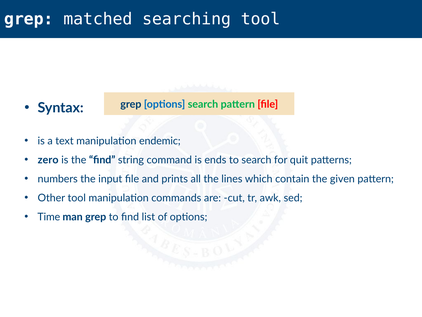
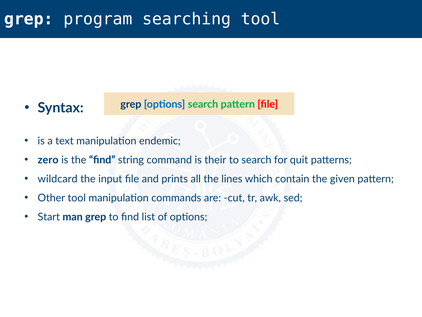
matched: matched -> program (98, 19)
ends: ends -> their (215, 160)
numbers: numbers -> wildcard (58, 179)
Time: Time -> Start (49, 217)
